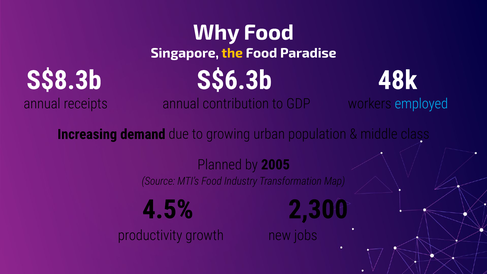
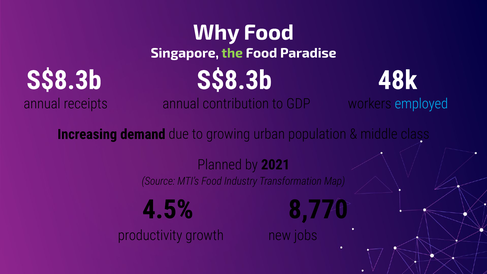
the colour: yellow -> light green (232, 53)
S$8.3b S$6.3b: S$6.3b -> S$8.3b (234, 80)
2005: 2005 -> 2021 (275, 165)
2,300: 2,300 -> 8,770 (318, 210)
